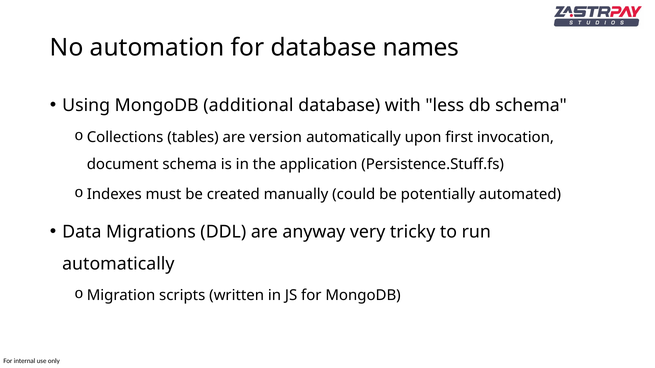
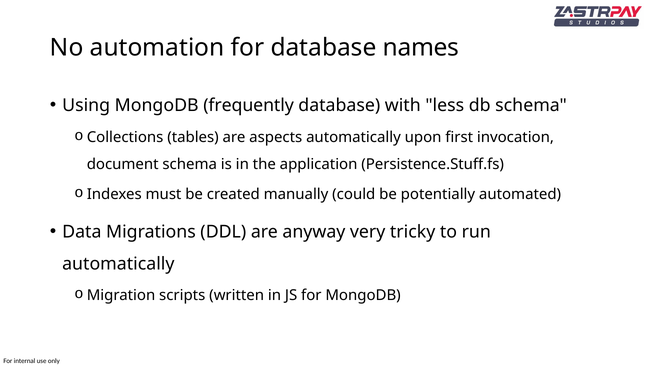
additional: additional -> frequently (249, 105)
version: version -> aspects (276, 137)
